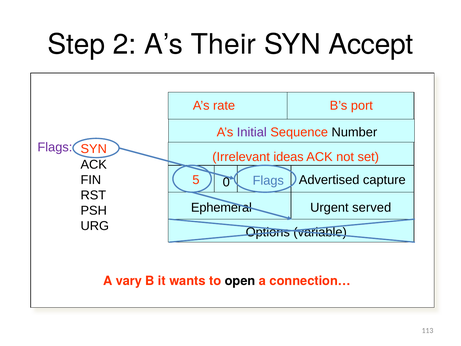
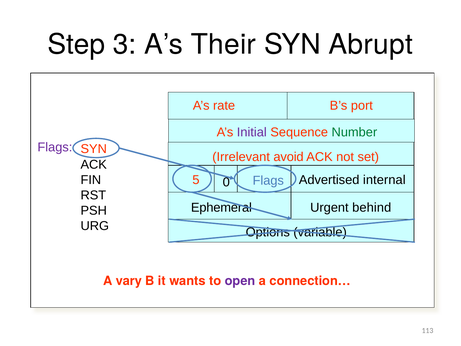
2: 2 -> 3 (125, 45)
Accept: Accept -> Abrupt (371, 45)
Number colour: black -> green (354, 132)
ideas: ideas -> avoid (289, 157)
capture: capture -> internal (384, 180)
served: served -> behind (372, 207)
open colour: black -> purple (240, 281)
